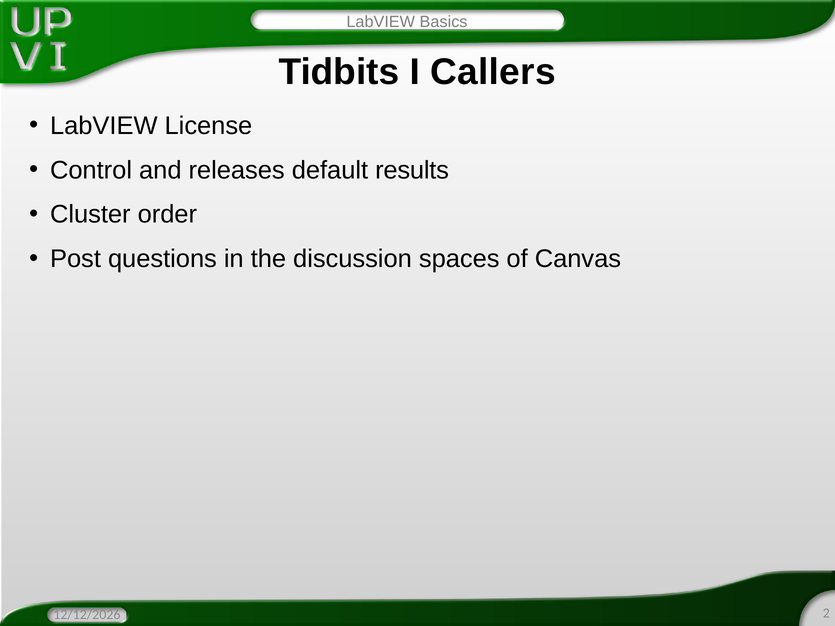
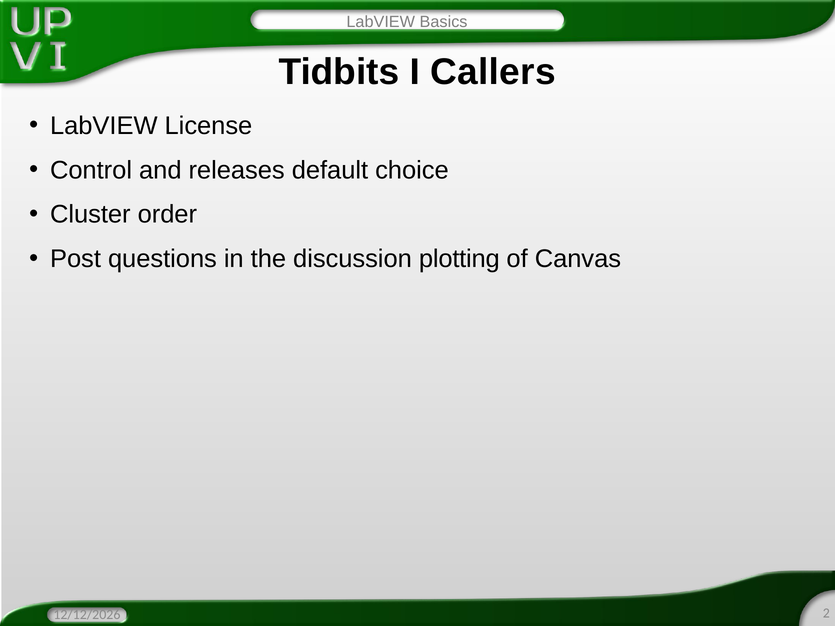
results: results -> choice (412, 170)
spaces: spaces -> plotting (459, 259)
